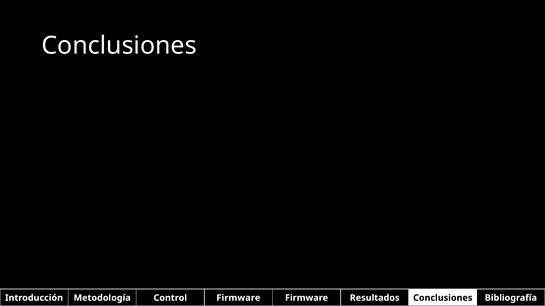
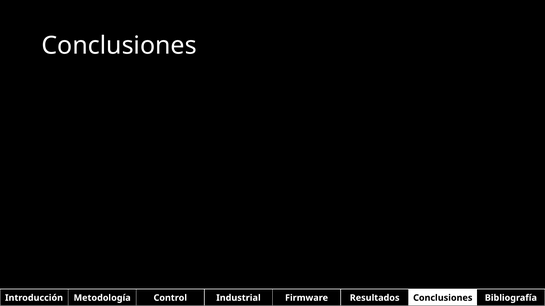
Control Firmware: Firmware -> Industrial (238, 298)
